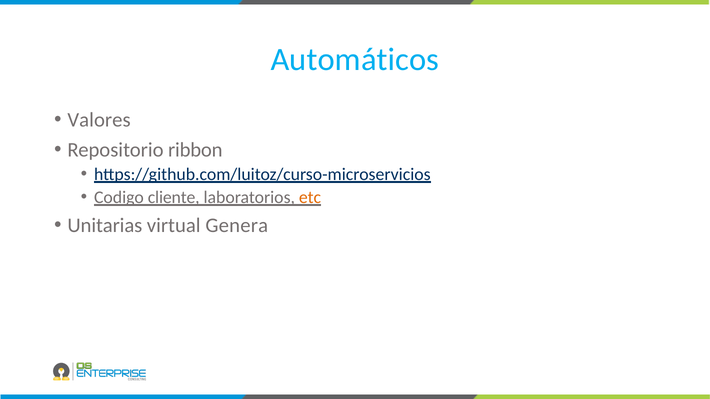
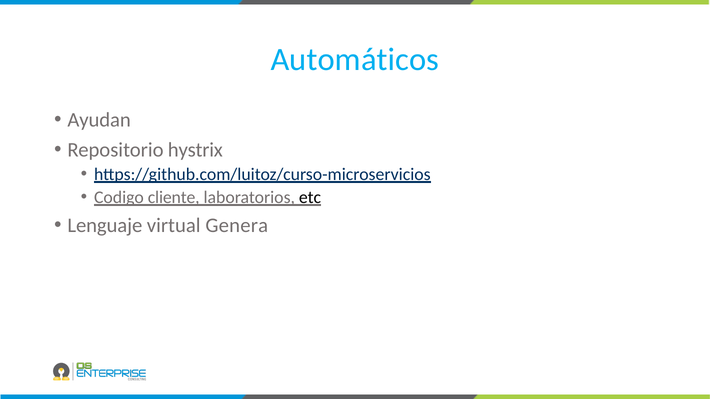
Valores: Valores -> Ayudan (99, 120)
ribbon: ribbon -> hystrix (195, 150)
etc colour: orange -> black (310, 197)
Unitarias: Unitarias -> Lenguaje (105, 226)
